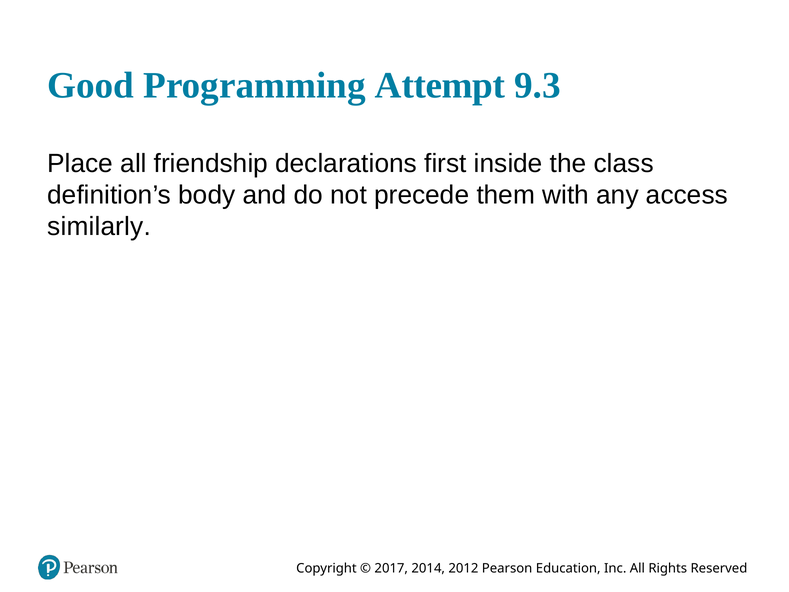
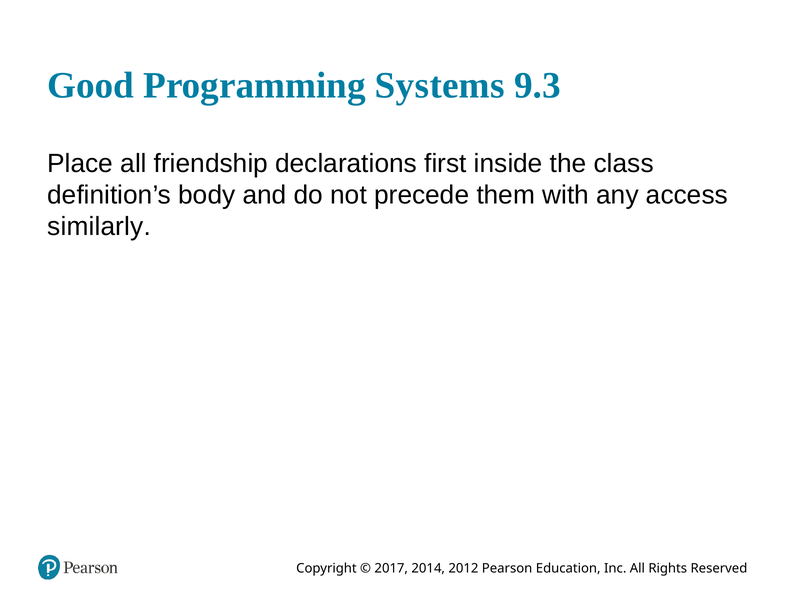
Attempt: Attempt -> Systems (440, 86)
